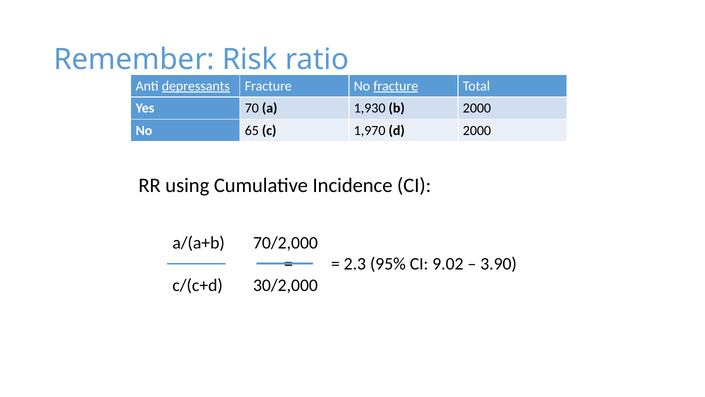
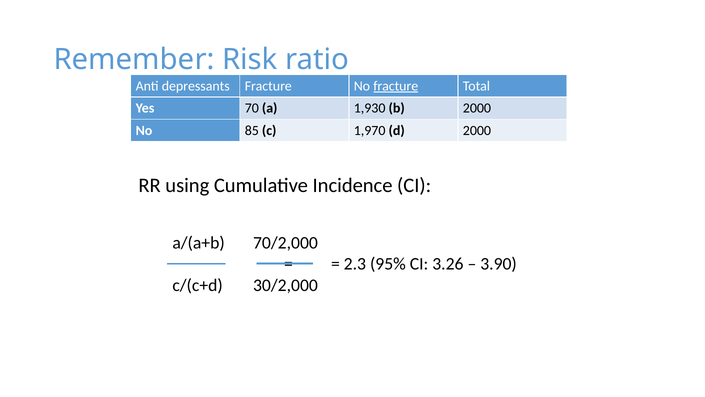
depressants underline: present -> none (196, 86)
65: 65 -> 85 (252, 130)
9.02: 9.02 -> 3.26 (448, 264)
